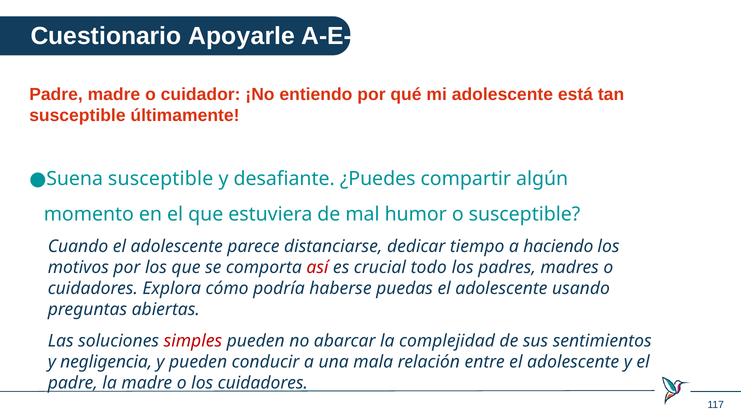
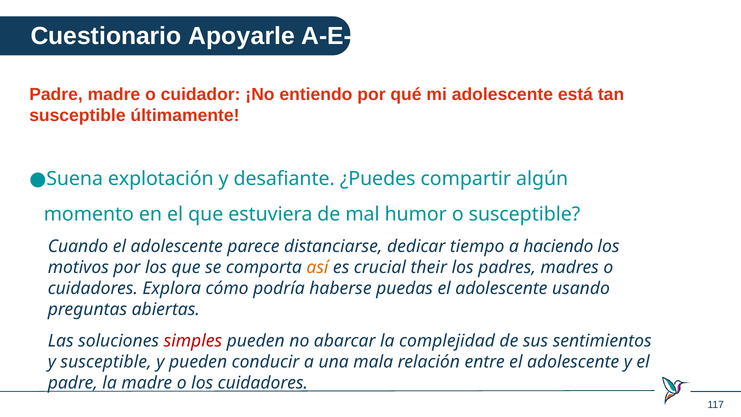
Suena susceptible: susceptible -> explotación (161, 179)
así colour: red -> orange (317, 267)
todo: todo -> their (429, 267)
y negligencia: negligencia -> susceptible (106, 362)
